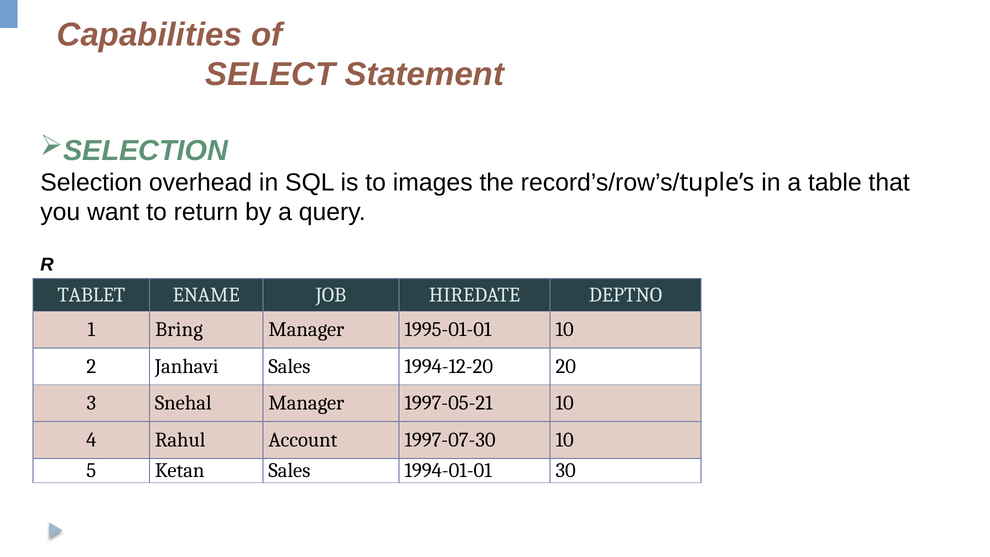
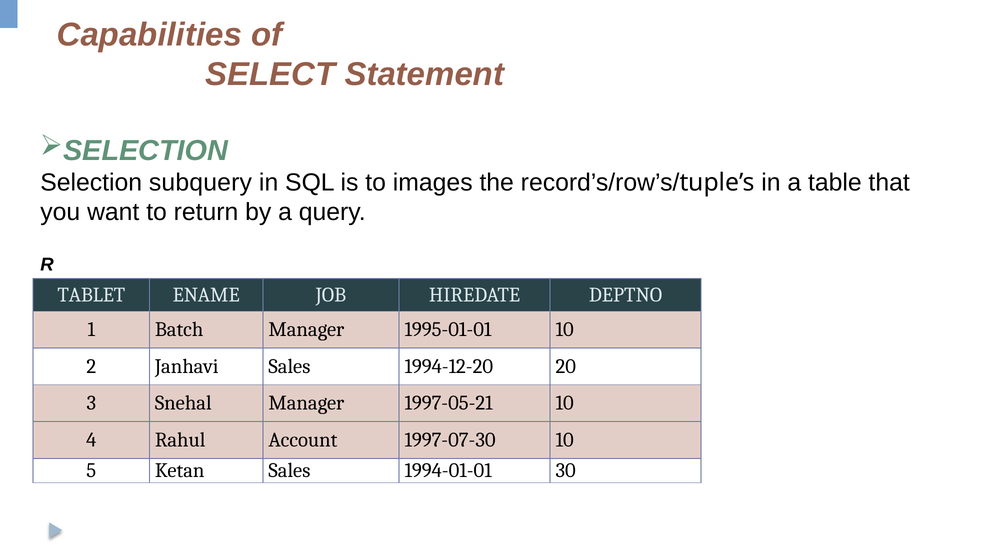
overhead: overhead -> subquery (200, 182)
Bring: Bring -> Batch (179, 329)
